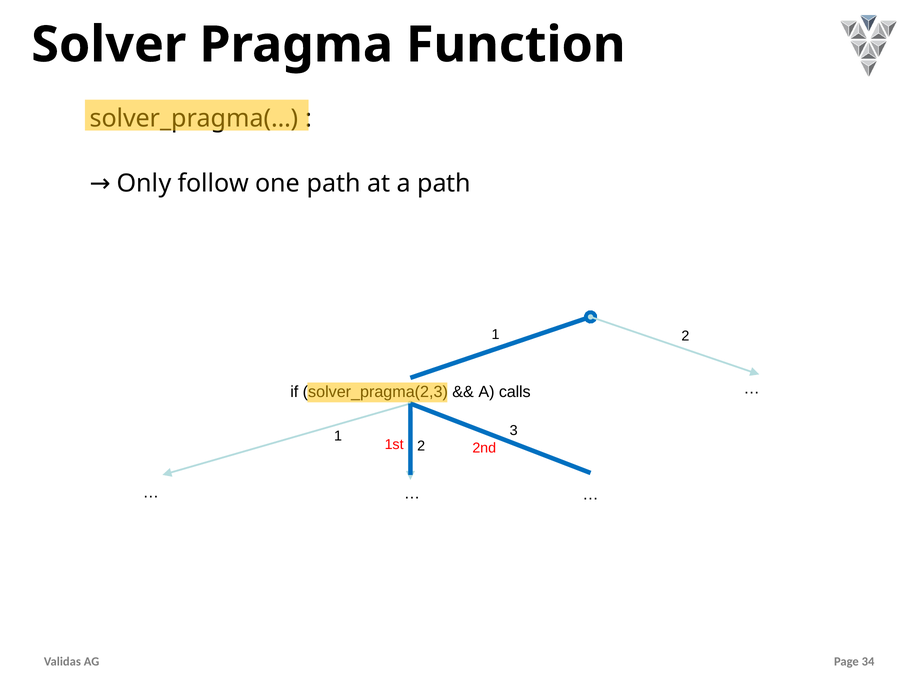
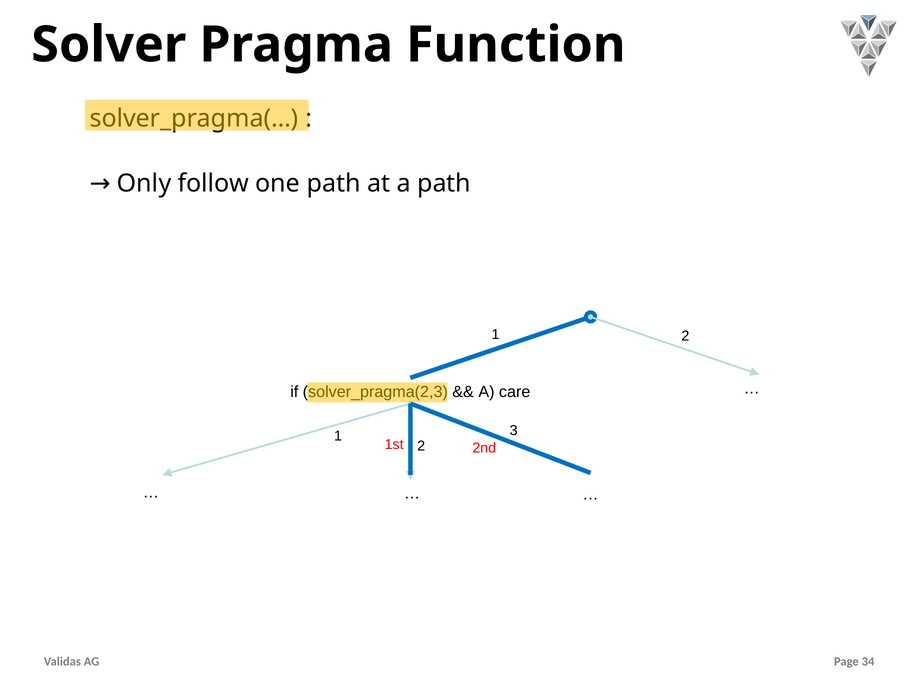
calls: calls -> care (515, 392)
